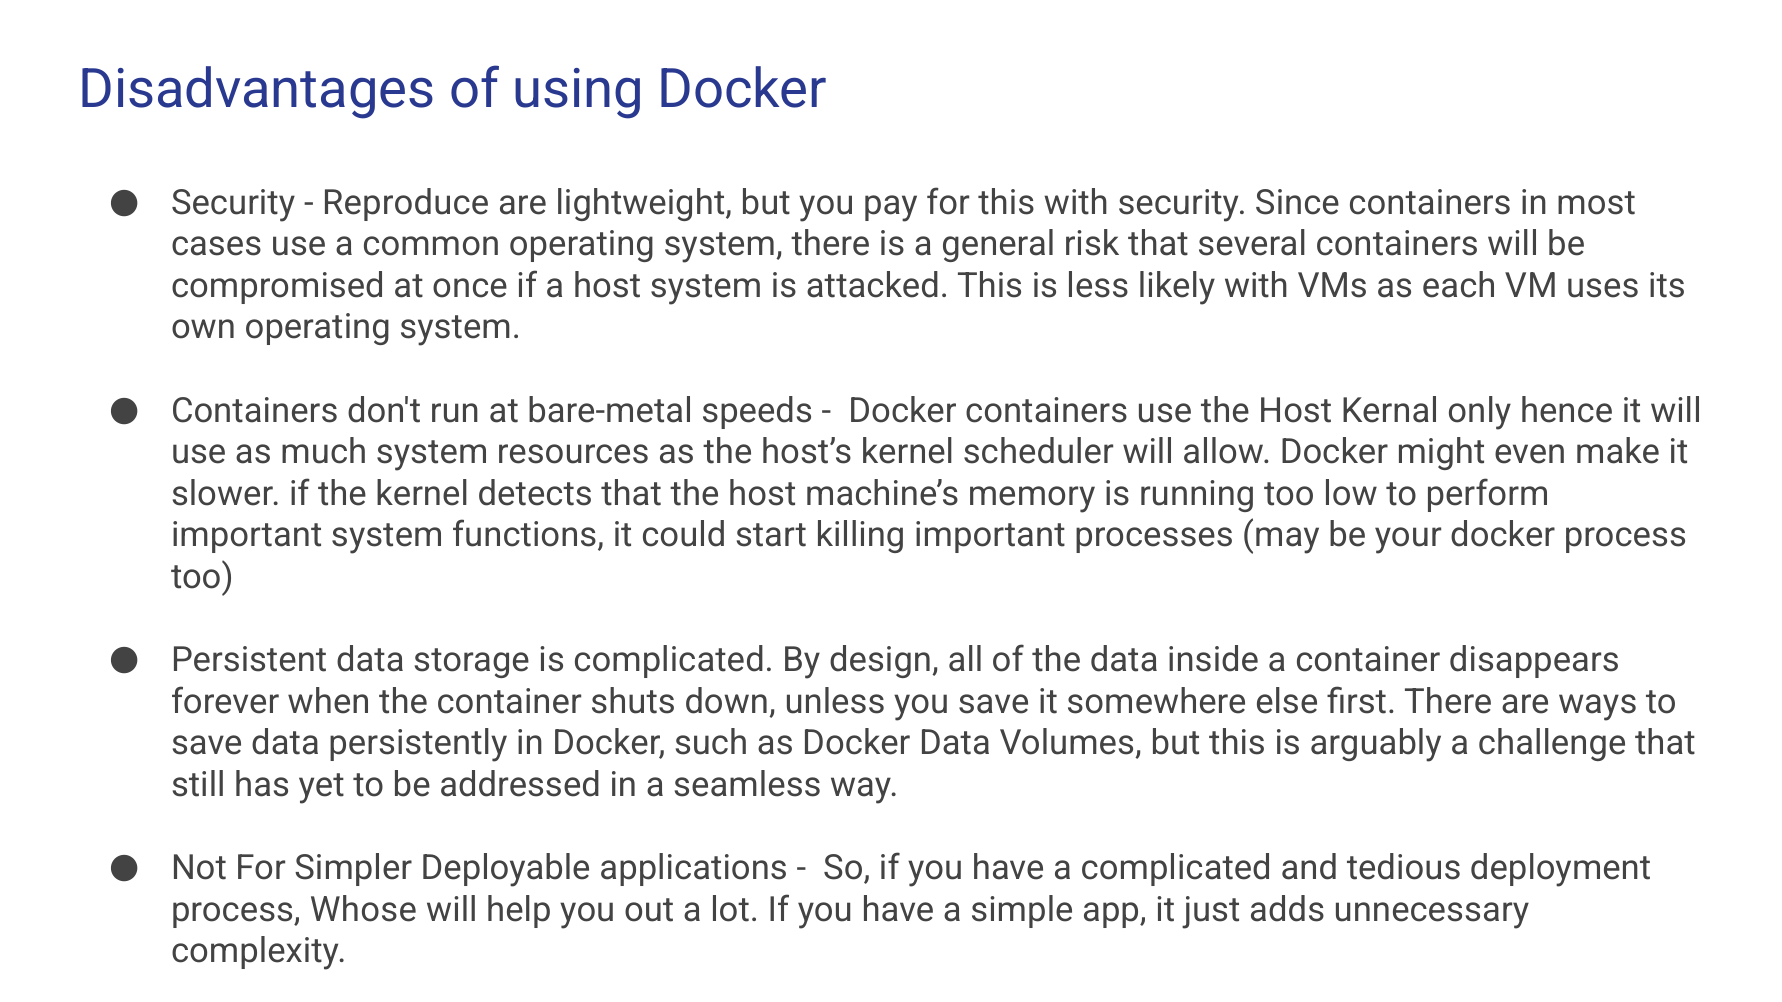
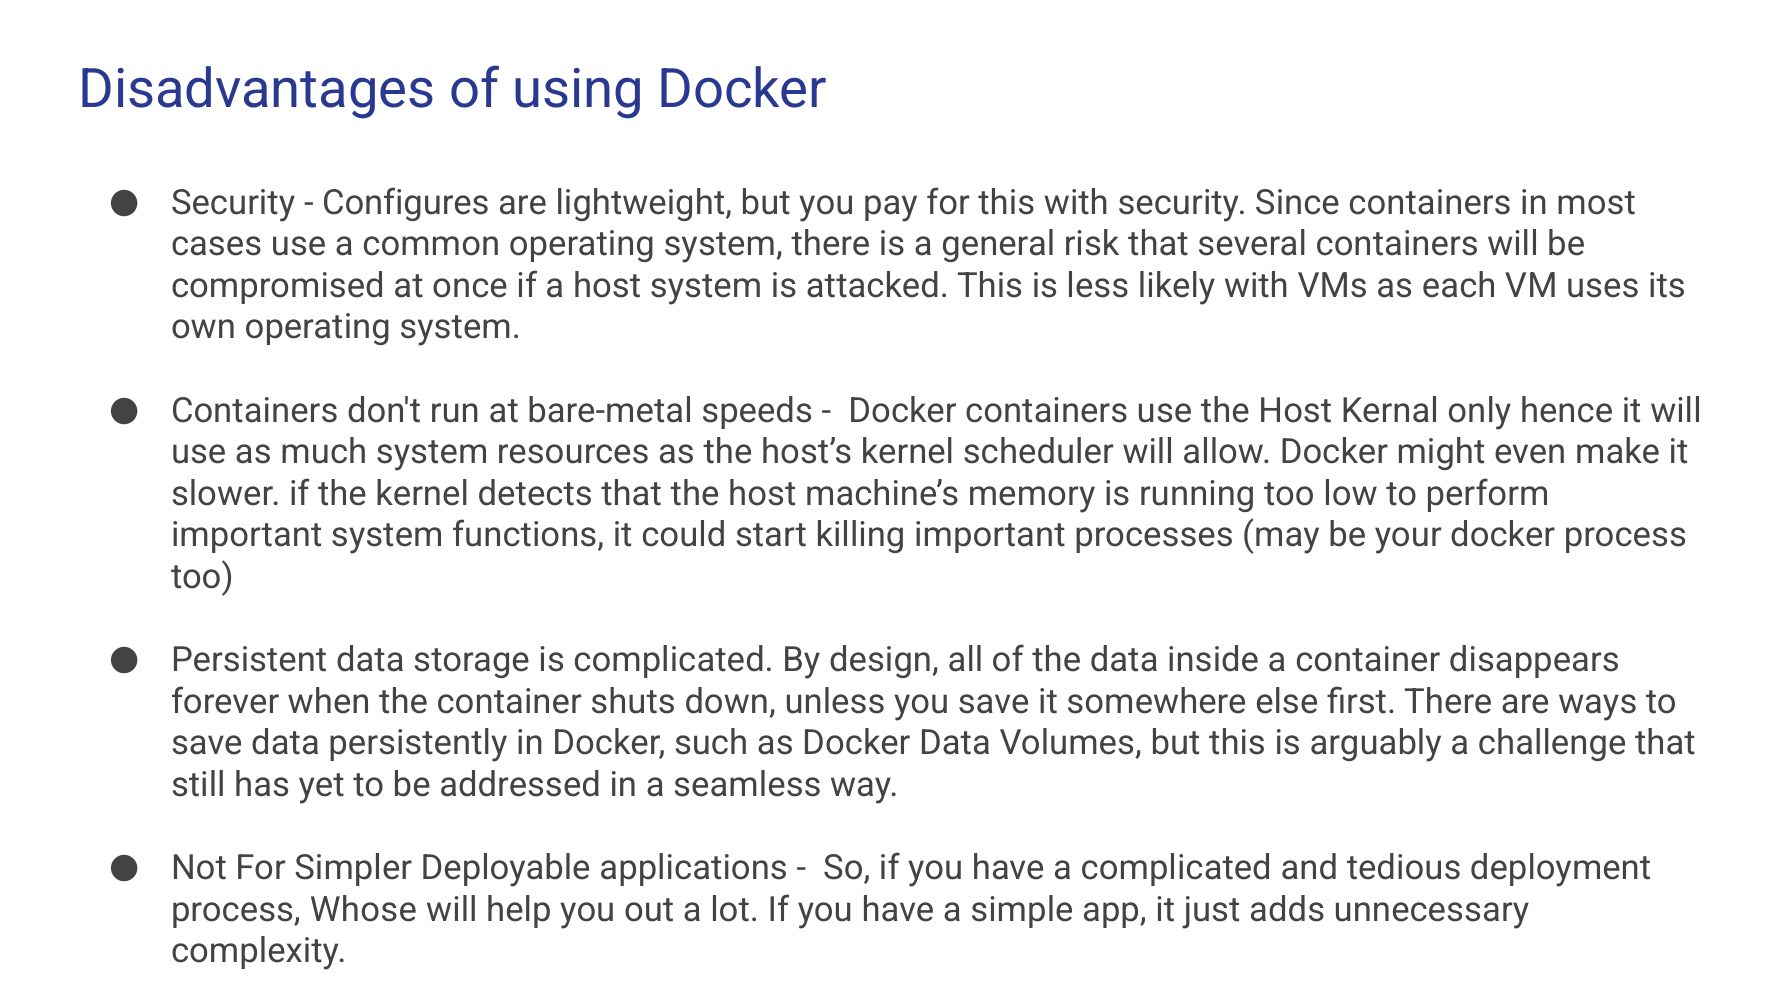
Reproduce: Reproduce -> Configures (406, 203)
